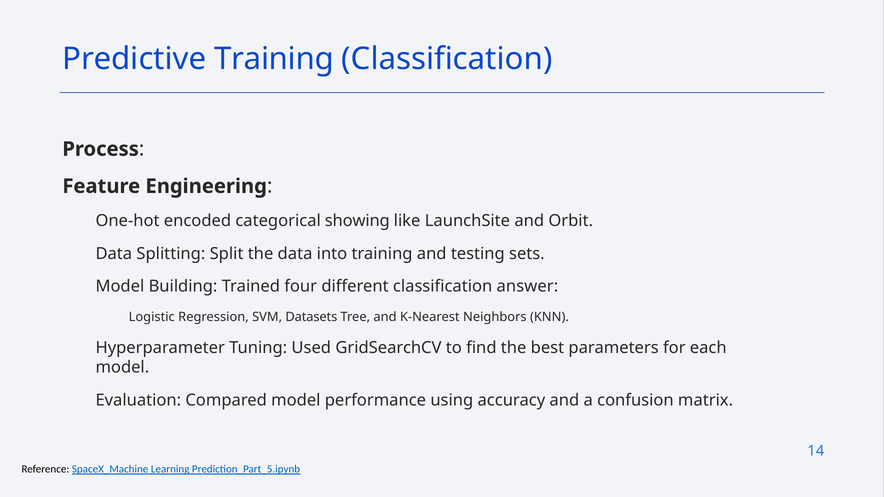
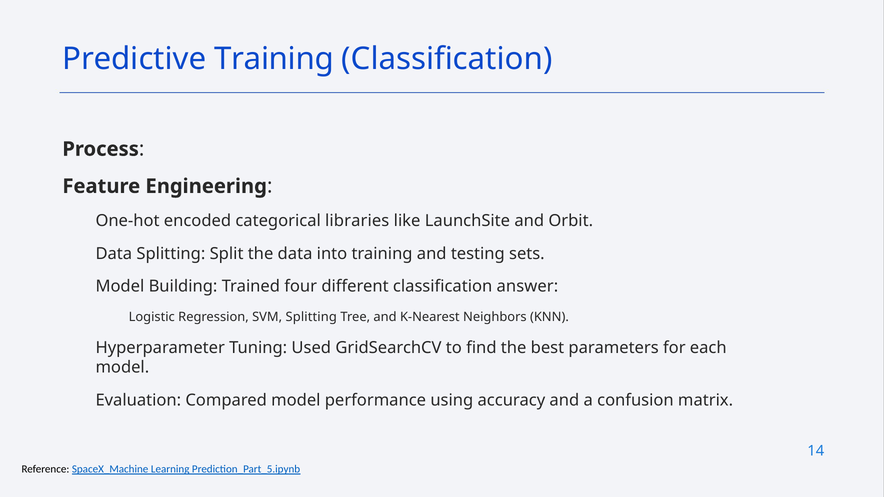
showing: showing -> libraries (357, 221)
SVM Datasets: Datasets -> Splitting (311, 317)
